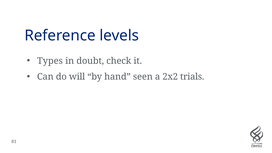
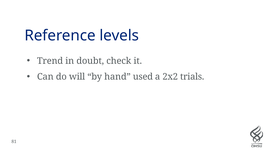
Types: Types -> Trend (50, 61)
seen: seen -> used (143, 77)
